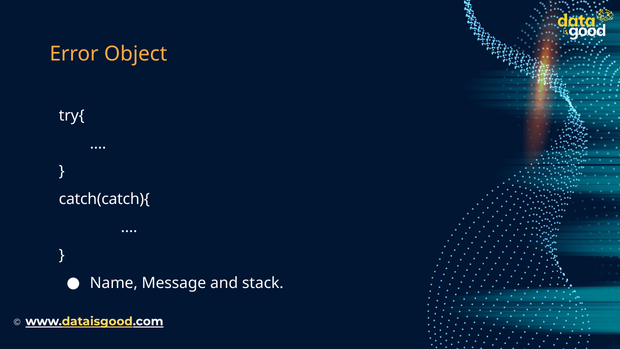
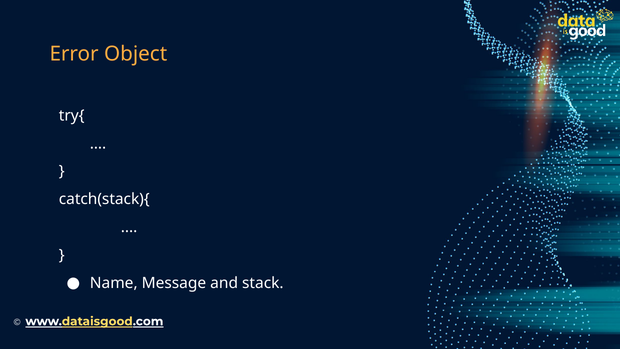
catch(catch){: catch(catch){ -> catch(stack){ (104, 199)
